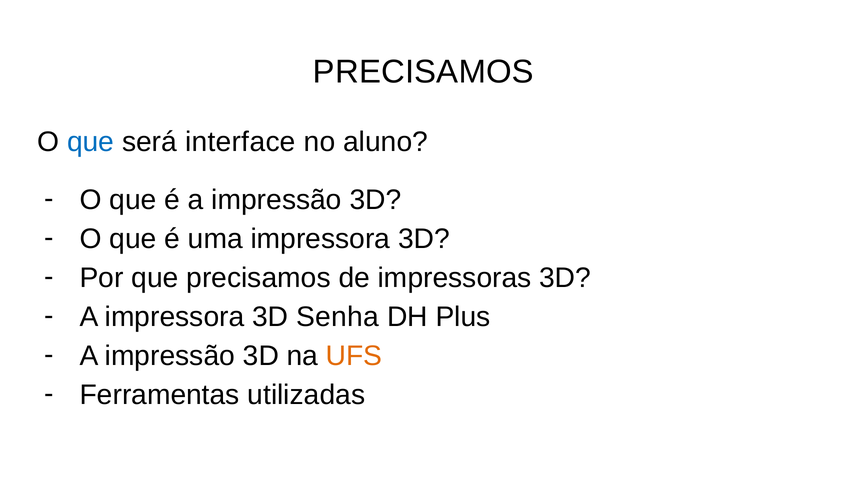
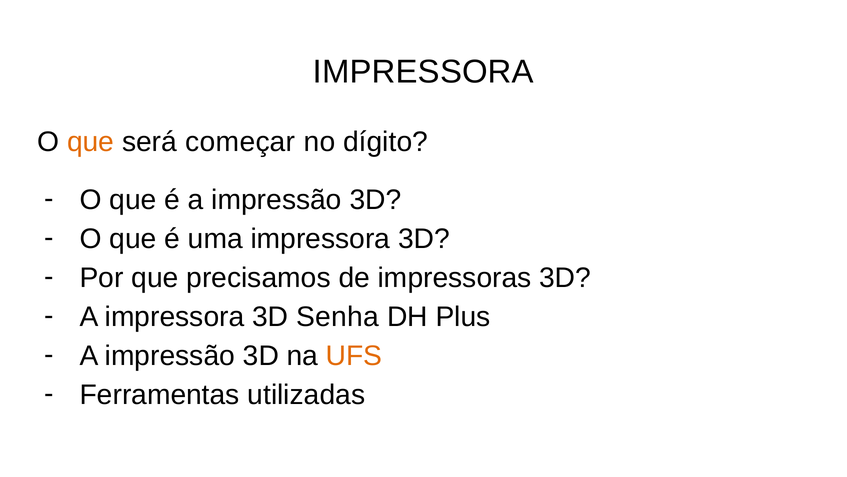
PRECISAMOS: PRECISAMOS -> IMPRESSORA (423, 72)
que colour: blue -> orange (91, 142)
interface: interface -> começar (240, 142)
aluno: aluno -> dígito (386, 142)
